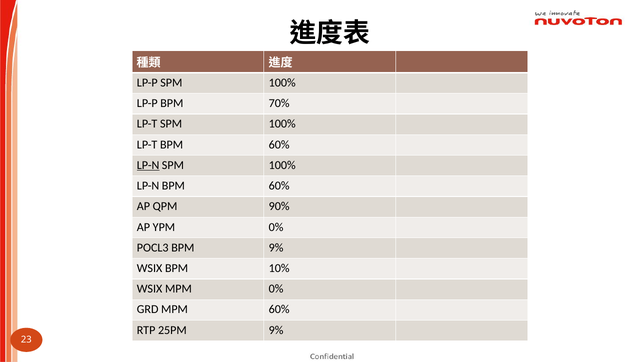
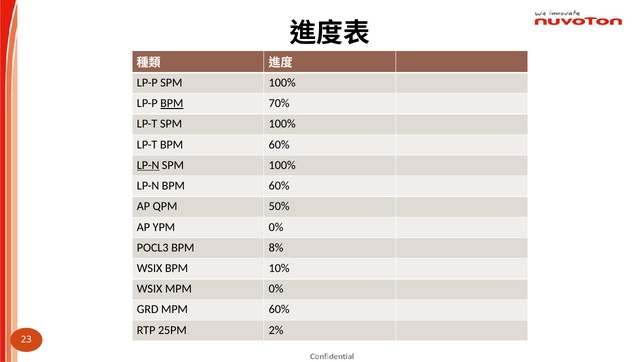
BPM underline: none -> present (172, 103)
90%: 90% -> 50% (279, 206)
BPM 9%: 9% -> 8% (276, 247)
25PM 9%: 9% -> 2% (276, 330)
